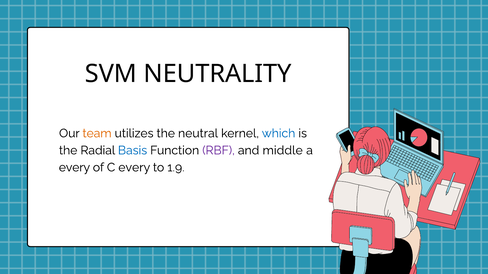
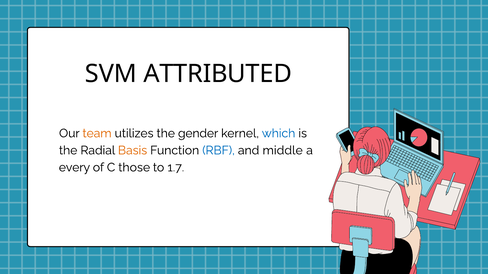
NEUTRALITY: NEUTRALITY -> ATTRIBUTED (218, 74)
neutral: neutral -> gender (198, 134)
Basis colour: blue -> orange (133, 151)
RBF colour: purple -> blue (219, 151)
C every: every -> those (134, 168)
1.9: 1.9 -> 1.7 (176, 168)
